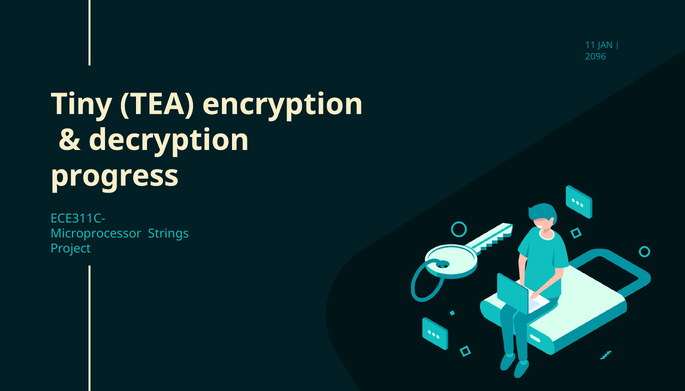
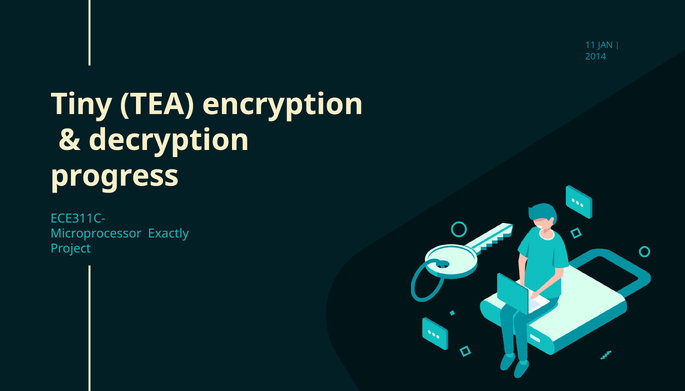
2096: 2096 -> 2014 (596, 57)
Strings: Strings -> Exactly (168, 234)
